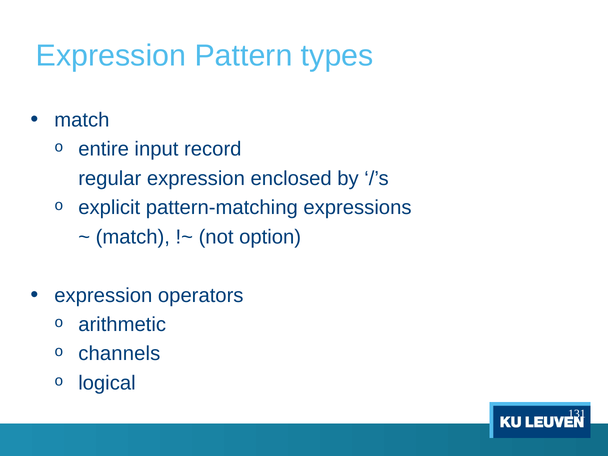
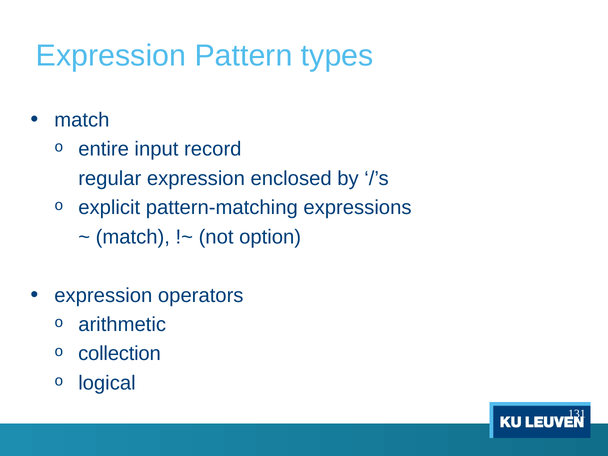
channels: channels -> collection (119, 354)
